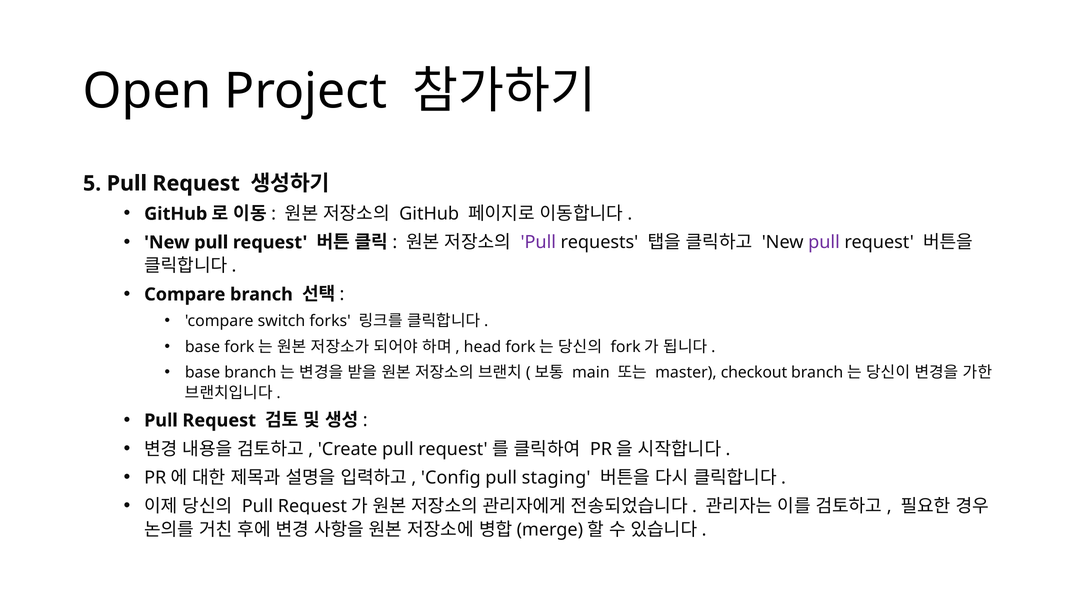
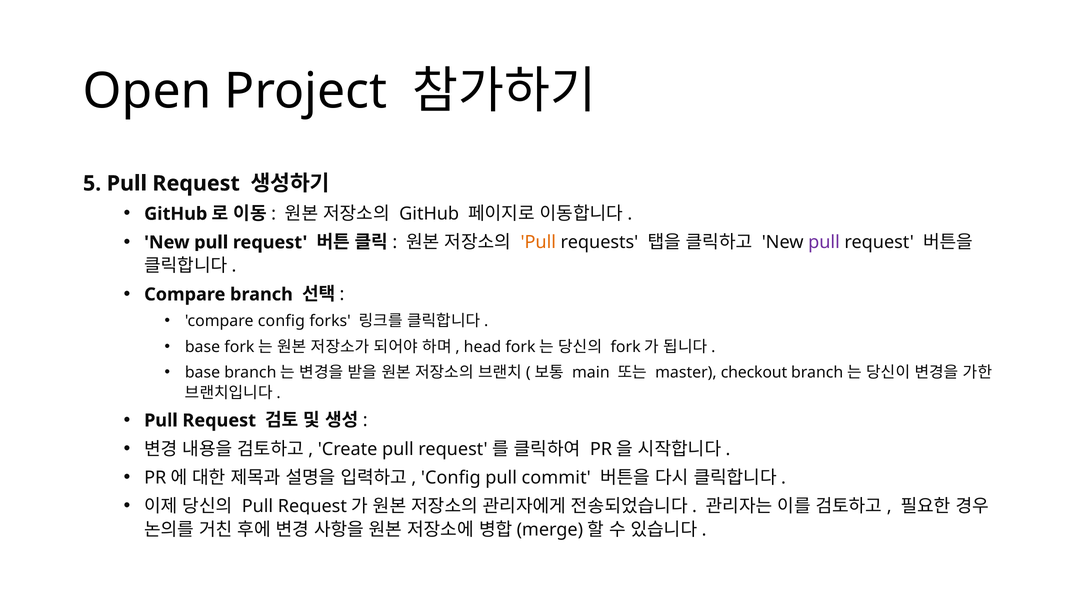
Pull colour: purple -> orange (538, 242)
compare switch: switch -> config (281, 321)
staging: staging -> commit (556, 478)
